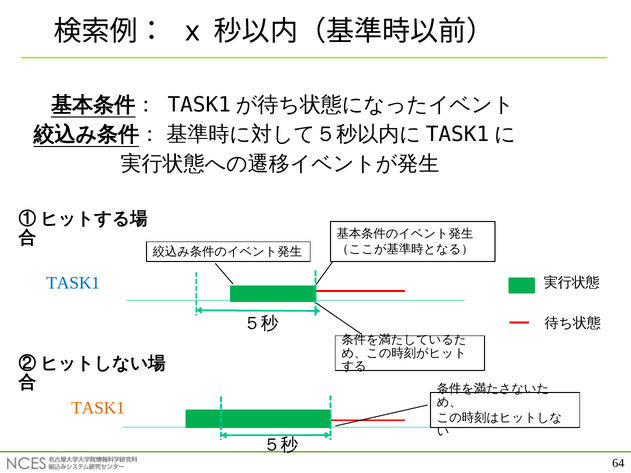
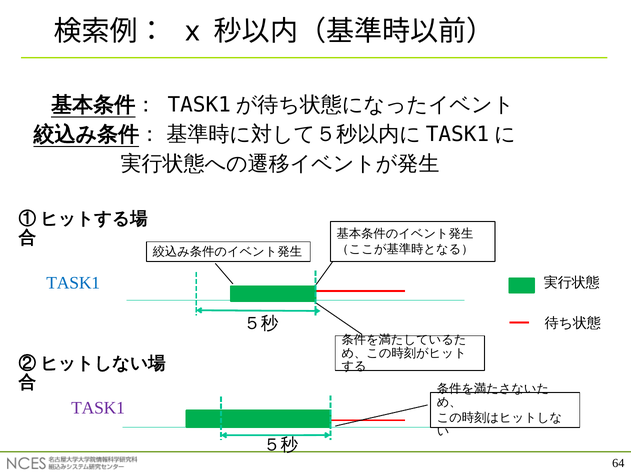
TASK1 colour: orange -> purple (98, 408)
